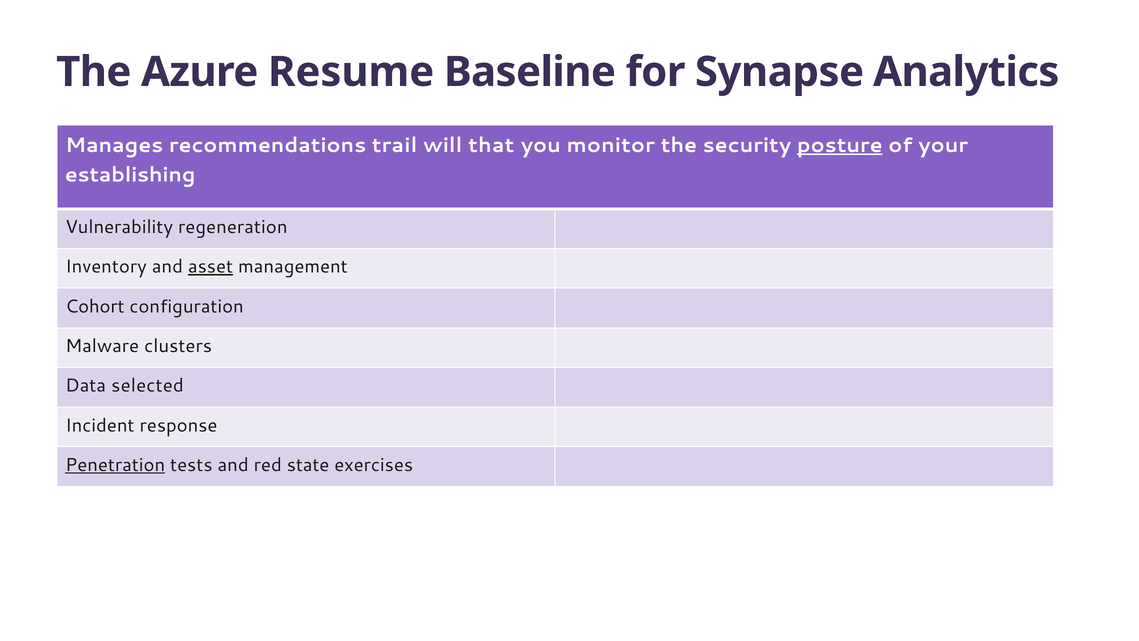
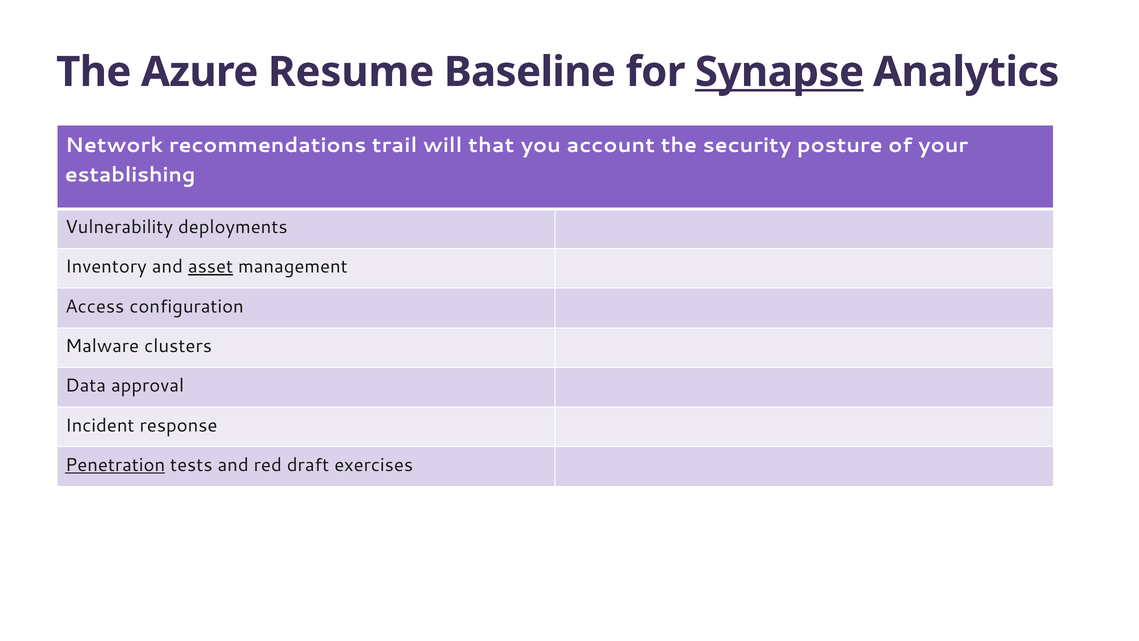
Synapse underline: none -> present (779, 72)
Manages: Manages -> Network (114, 145)
monitor: monitor -> account (611, 145)
posture underline: present -> none (840, 145)
regeneration: regeneration -> deployments (233, 227)
Cohort: Cohort -> Access (95, 306)
selected: selected -> approval (148, 385)
state: state -> draft (308, 465)
